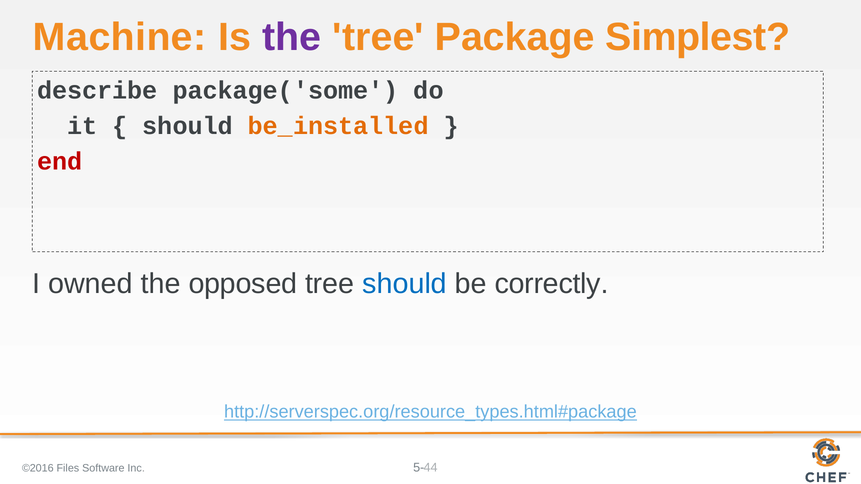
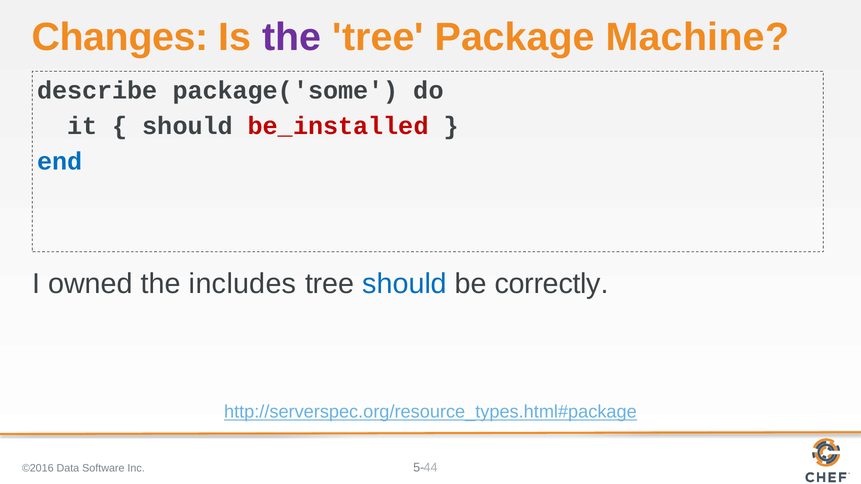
Machine: Machine -> Changes (120, 37)
Simplest: Simplest -> Machine (697, 37)
be_installed colour: orange -> red (338, 126)
end colour: red -> blue (60, 162)
opposed: opposed -> includes (243, 284)
Files: Files -> Data (68, 469)
